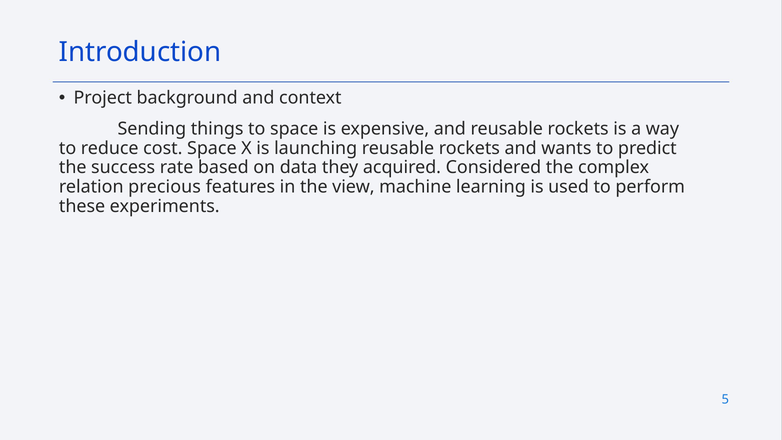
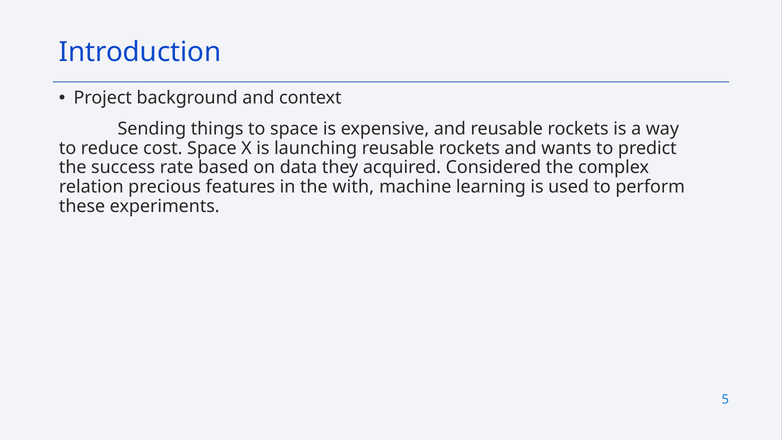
view: view -> with (353, 187)
